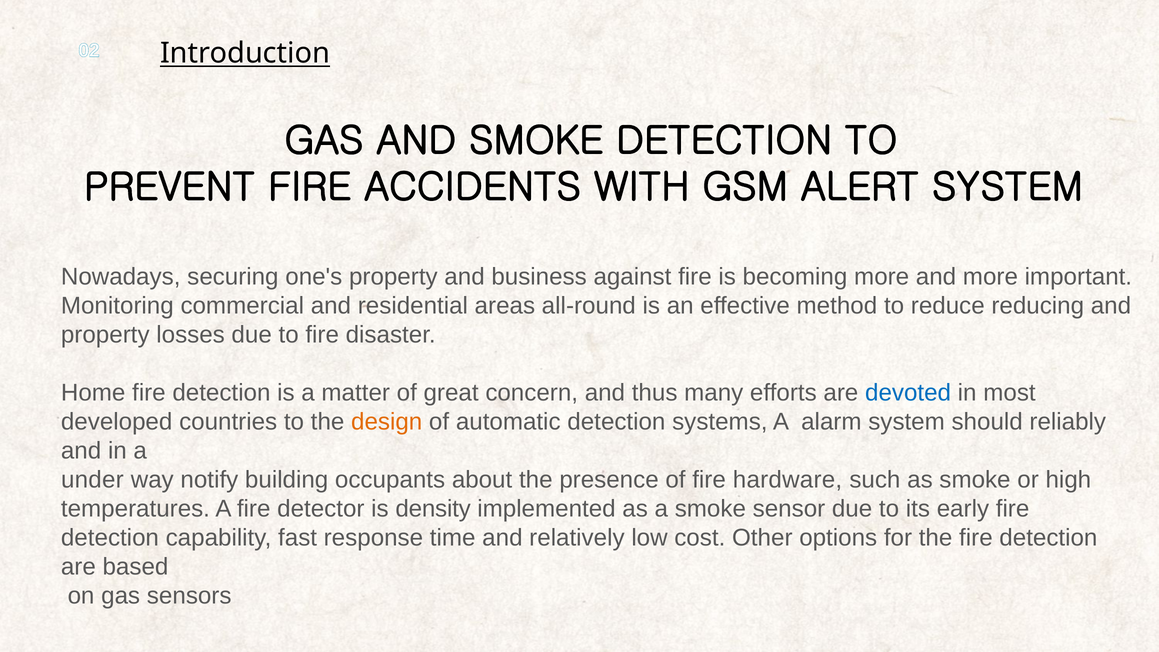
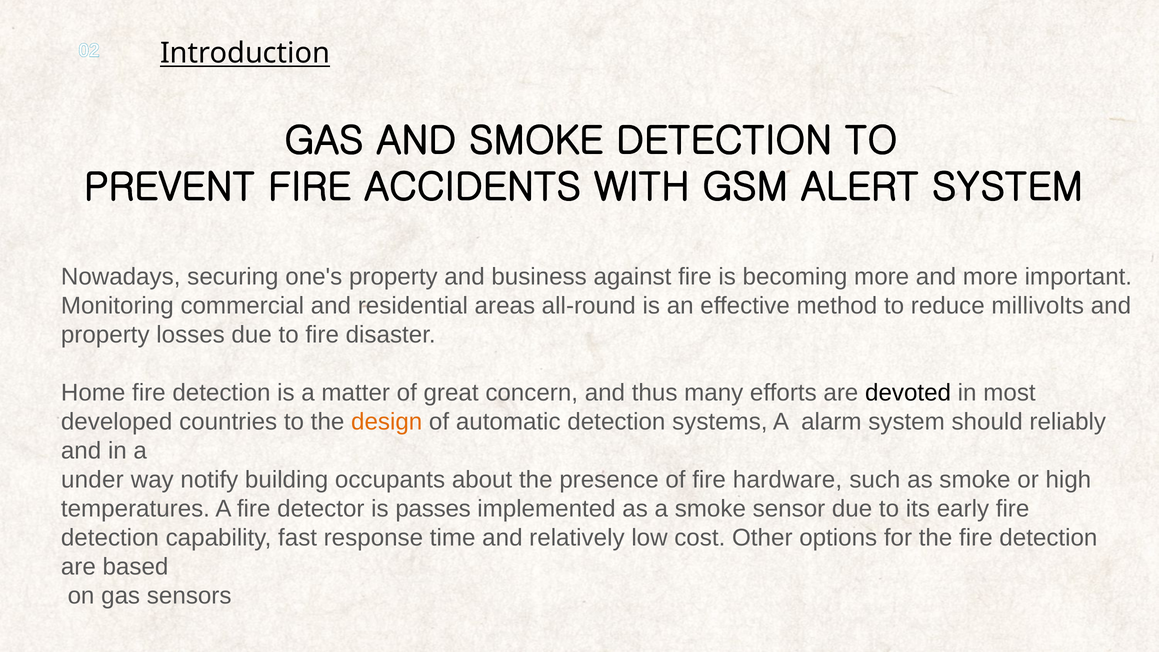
reducing: reducing -> millivolts (1038, 306)
devoted colour: blue -> black (908, 393)
density: density -> passes (433, 509)
